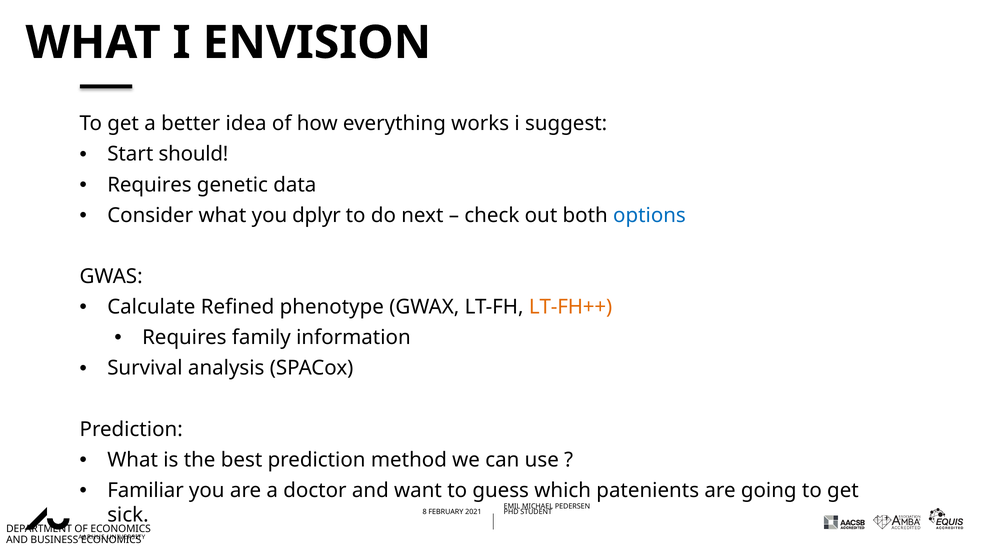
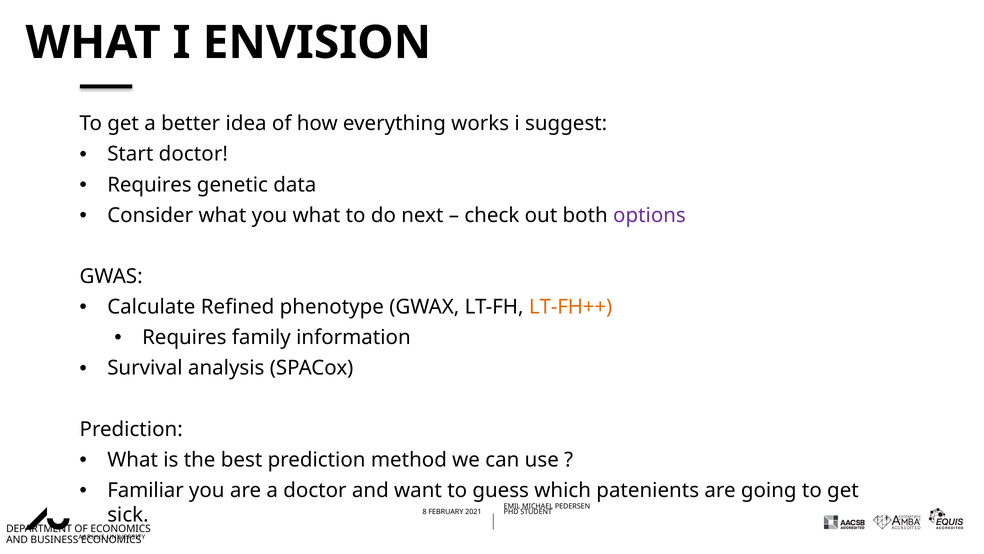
Start should: should -> doctor (193, 154)
you dplyr: dplyr -> what (316, 215)
options colour: blue -> purple (649, 215)
